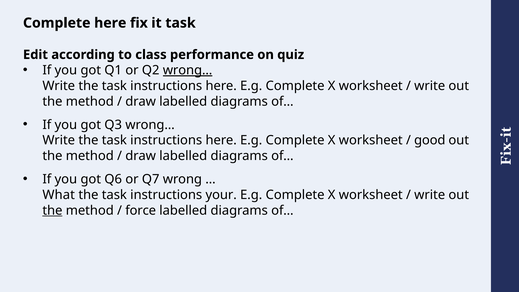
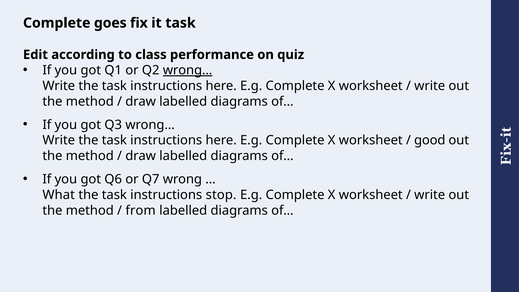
Complete here: here -> goes (110, 23)
your: your -> stop (221, 195)
the underline: present -> none (52, 210)
force: force -> from (141, 210)
